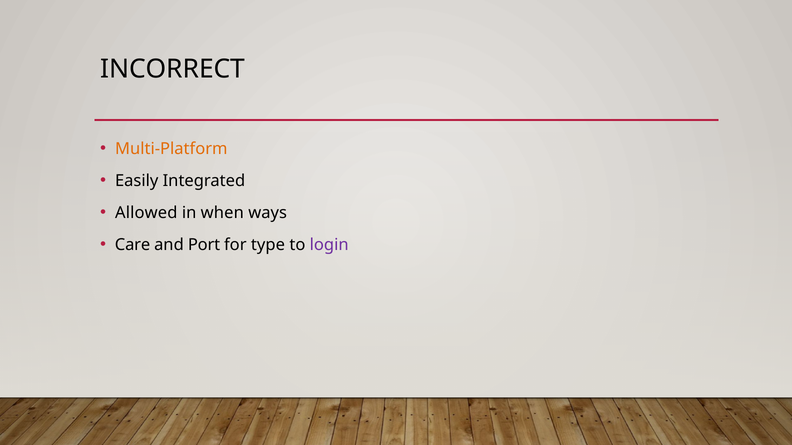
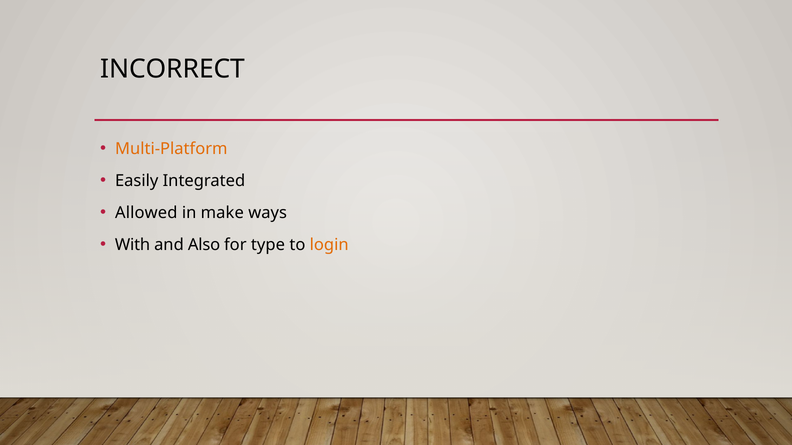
when: when -> make (222, 213)
Care: Care -> With (133, 245)
Port: Port -> Also (204, 245)
login colour: purple -> orange (329, 245)
